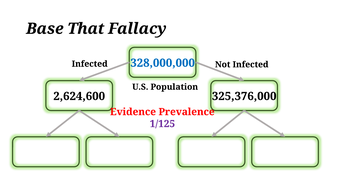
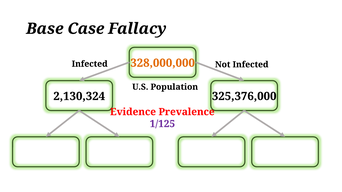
That: That -> Case (86, 29)
328,000,000 colour: blue -> orange (163, 63)
2,624,600: 2,624,600 -> 2,130,324 (79, 96)
